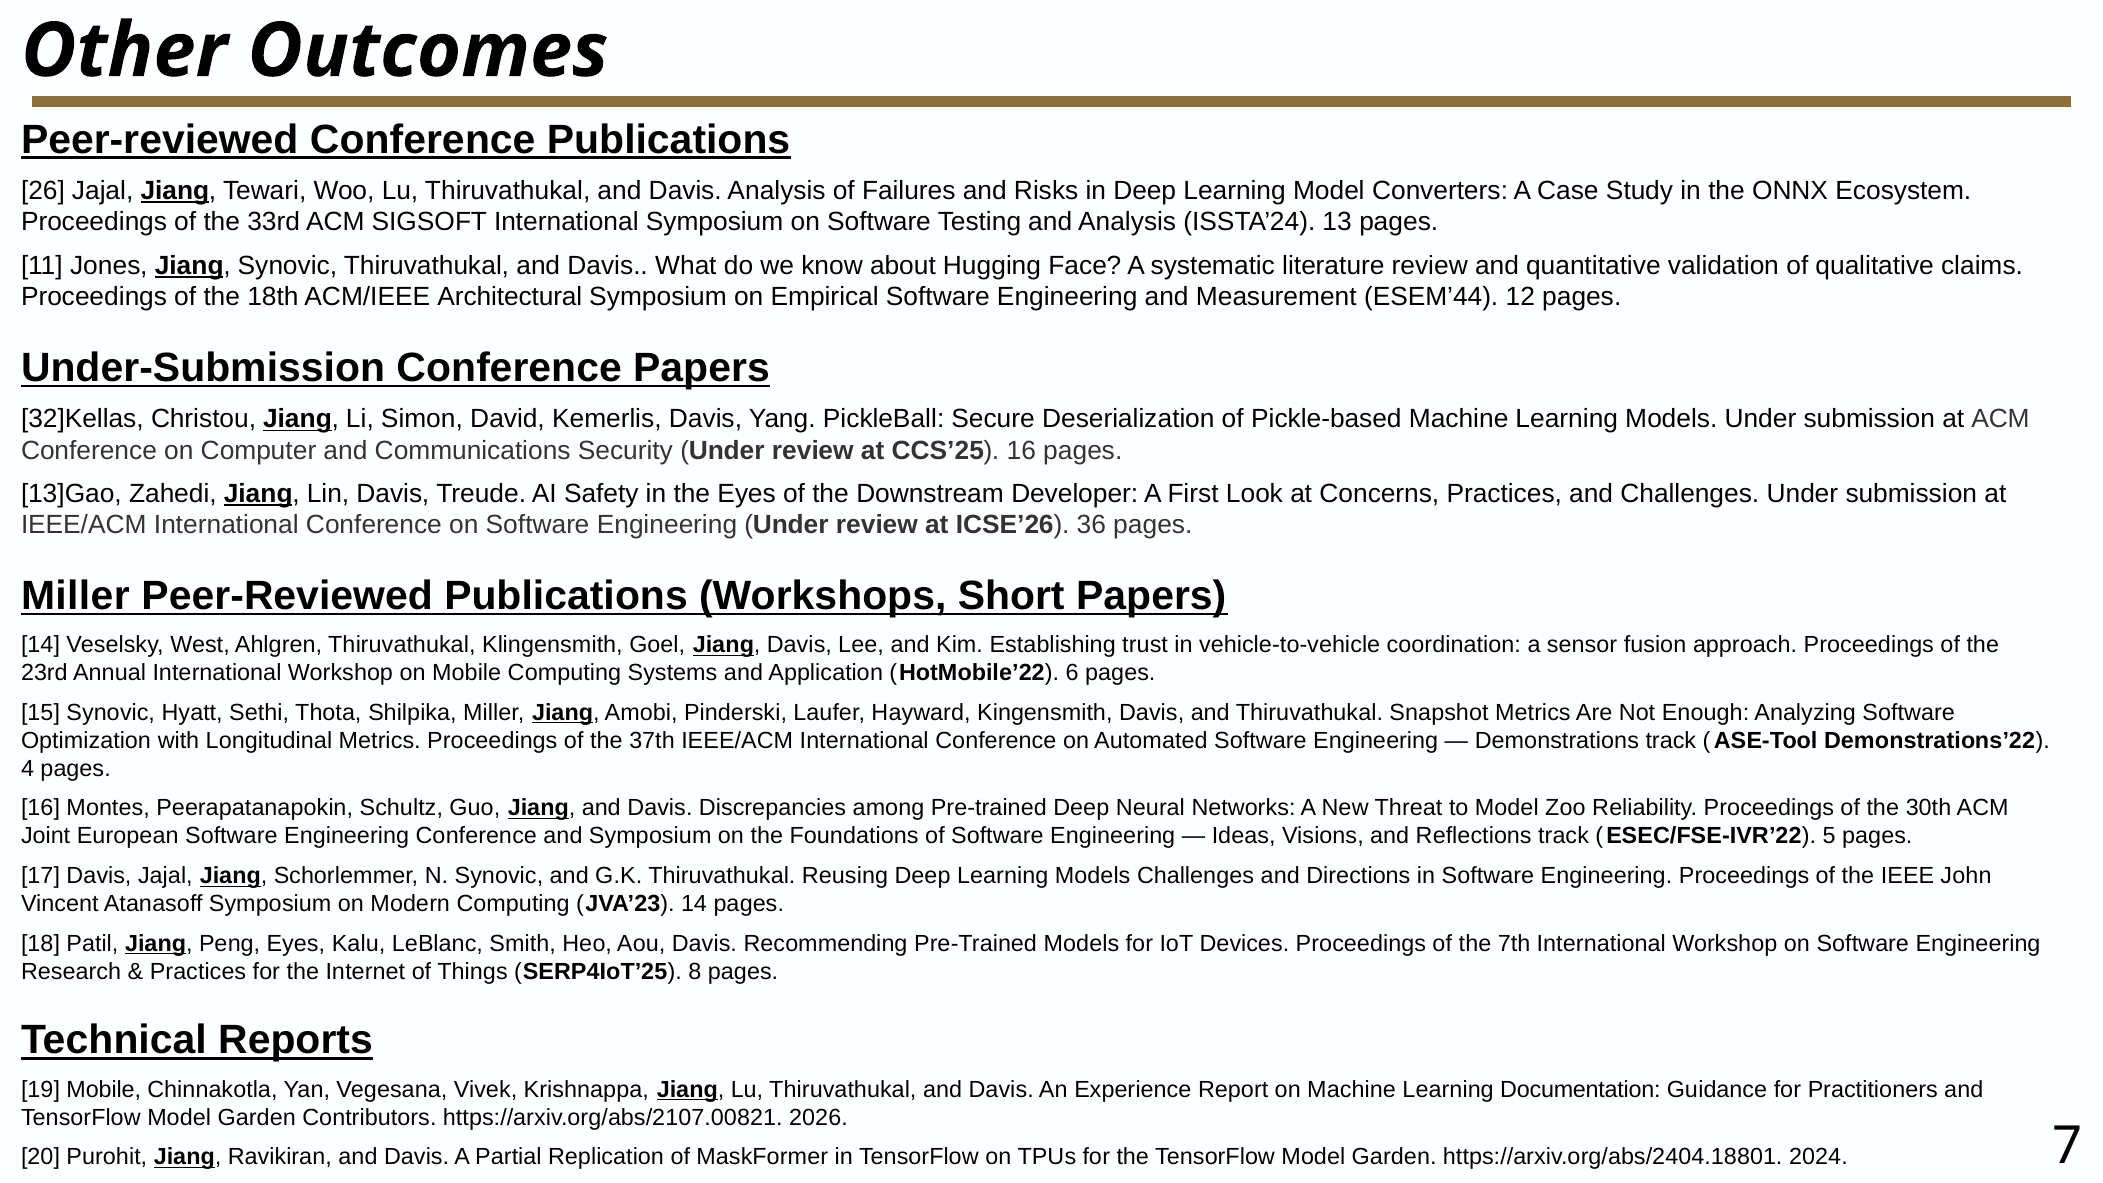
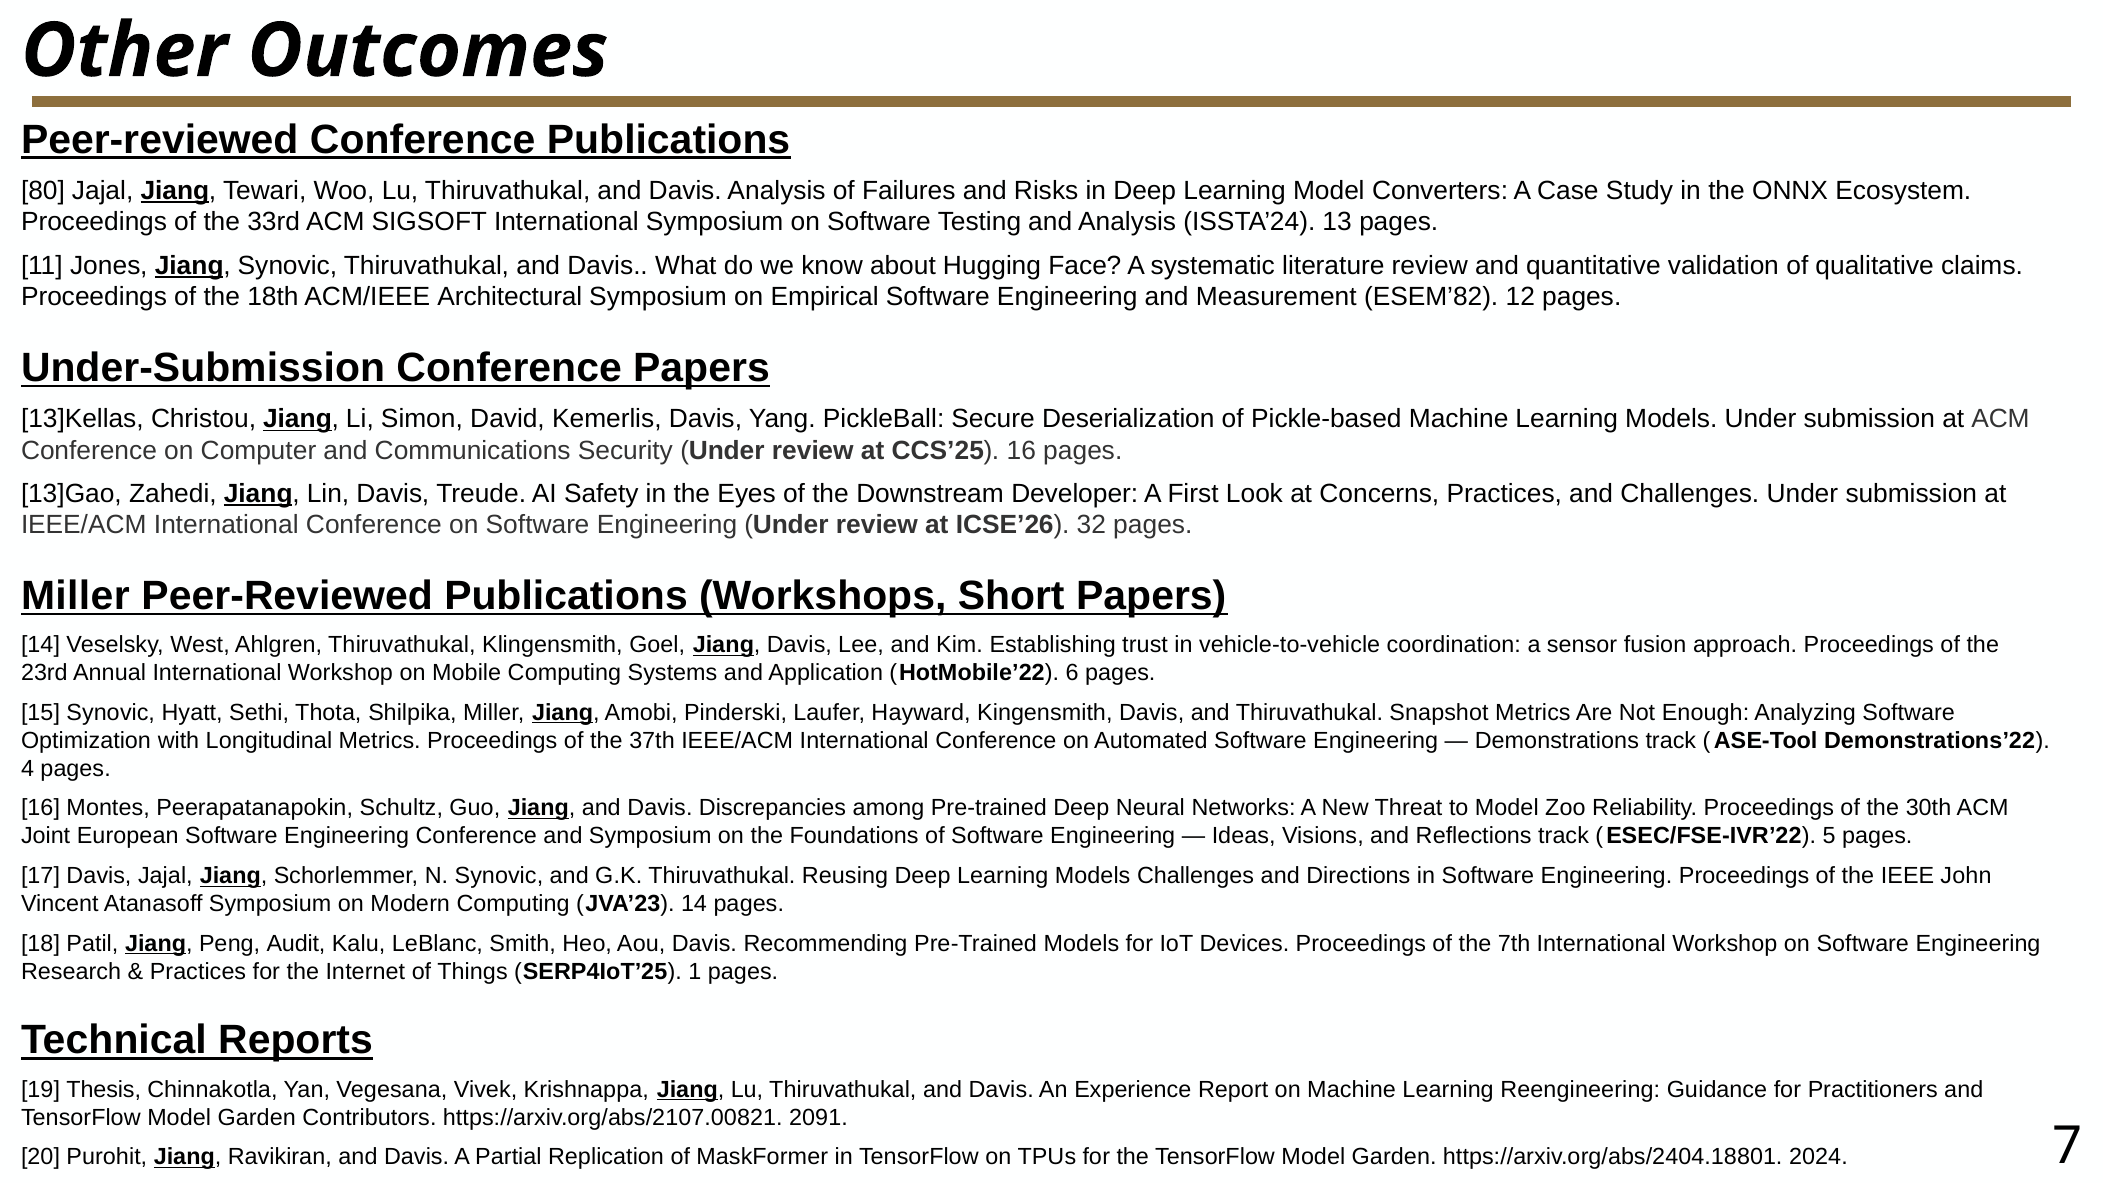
26: 26 -> 80 (43, 191)
ESEM’44: ESEM’44 -> ESEM’82 (1431, 297)
32]Kellas: 32]Kellas -> 13]Kellas (82, 419)
36: 36 -> 32 (1091, 525)
Peng Eyes: Eyes -> Audit (296, 943)
8: 8 -> 1 (695, 971)
19 Mobile: Mobile -> Thesis (104, 1089)
Documentation: Documentation -> Reengineering (1580, 1089)
2026: 2026 -> 2091 (818, 1117)
